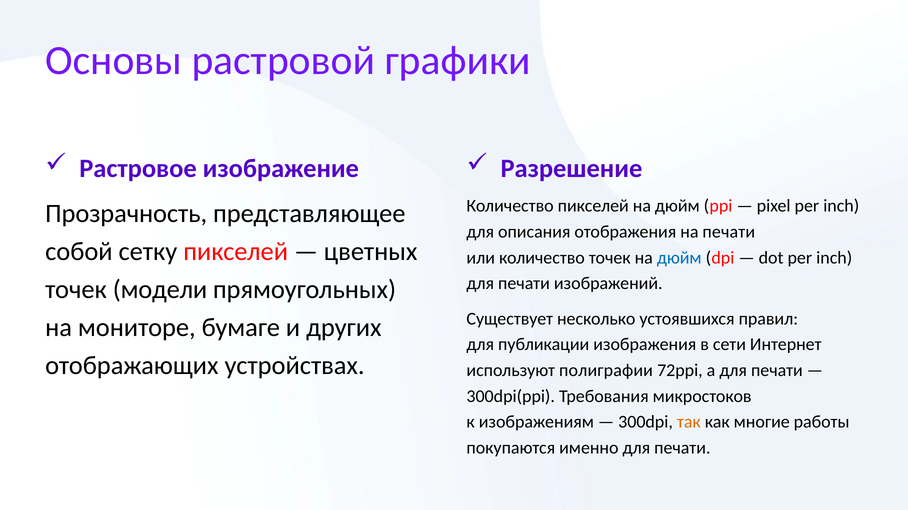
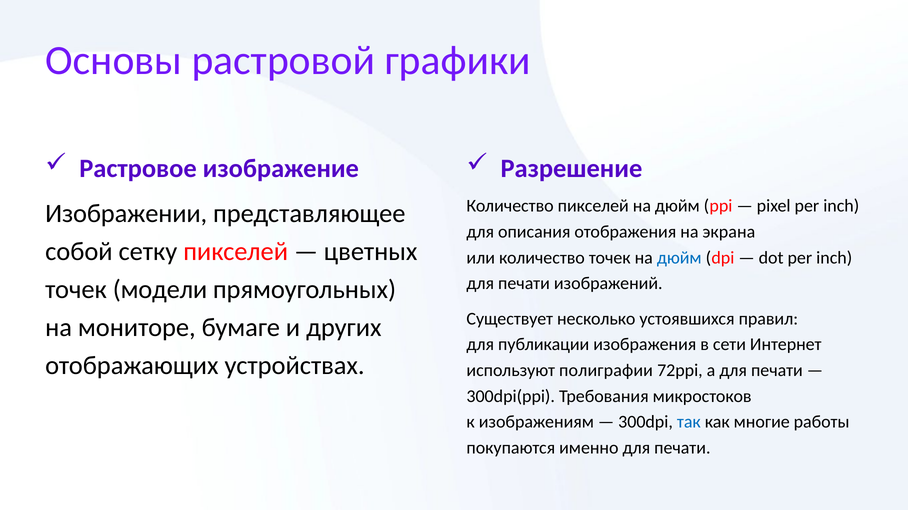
Прозрачность: Прозрачность -> Изображении (126, 214)
на печати: печати -> экрана (729, 232)
так colour: orange -> blue (689, 423)
